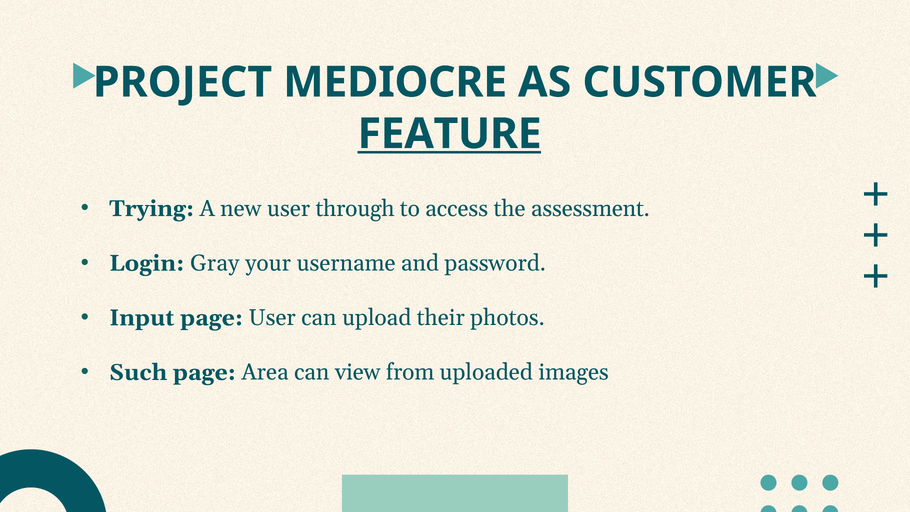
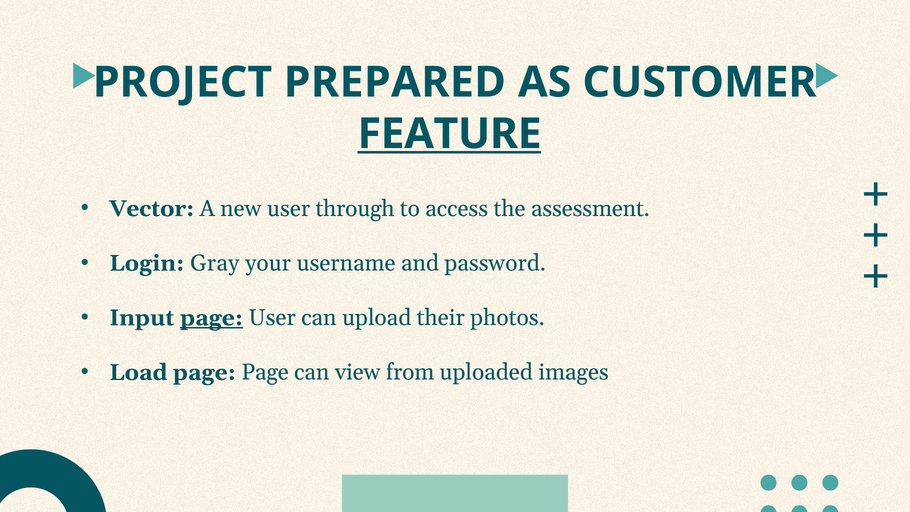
MEDIOCRE: MEDIOCRE -> PREPARED (395, 82)
Trying: Trying -> Vector (152, 209)
page underline: none -> present (212, 318)
Such: Such -> Load (138, 372)
page Area: Area -> Page (265, 372)
